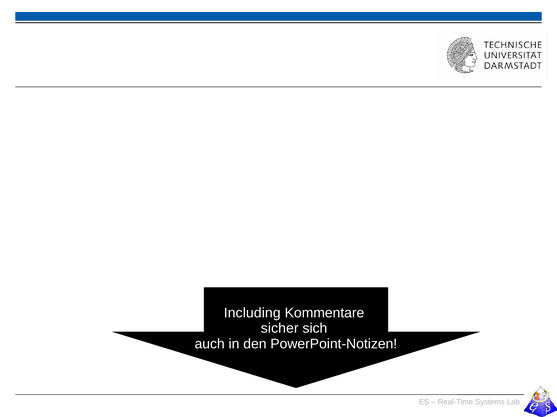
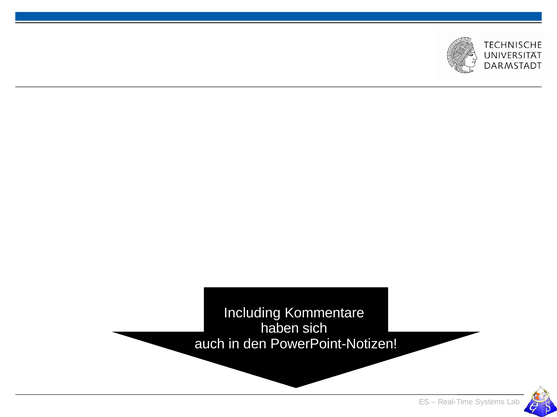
sicher: sicher -> haben (280, 329)
